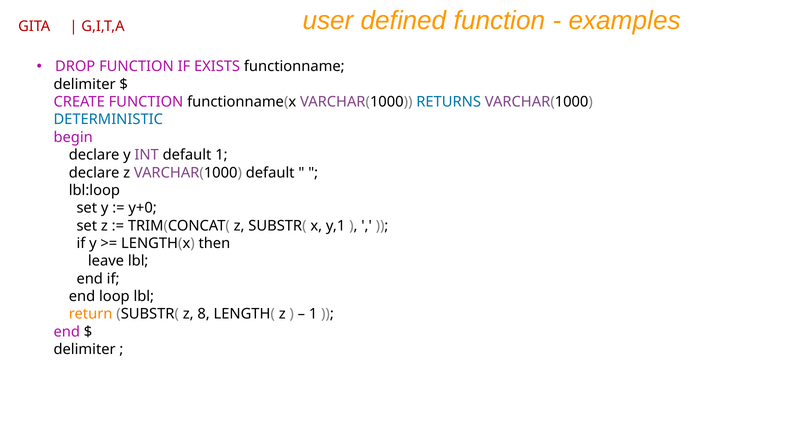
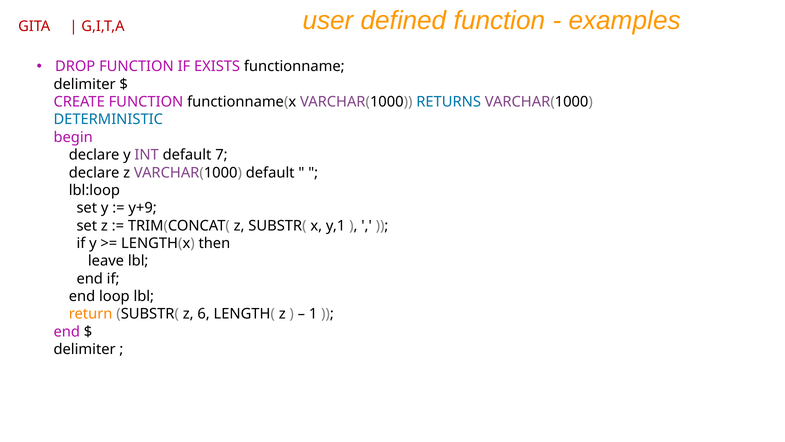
default 1: 1 -> 7 (221, 155)
y+0: y+0 -> y+9 (143, 208)
8: 8 -> 6 (204, 314)
